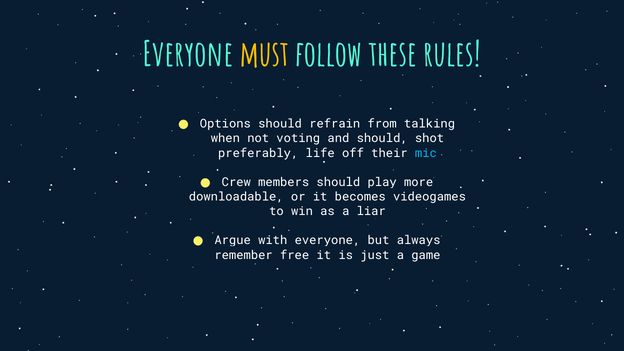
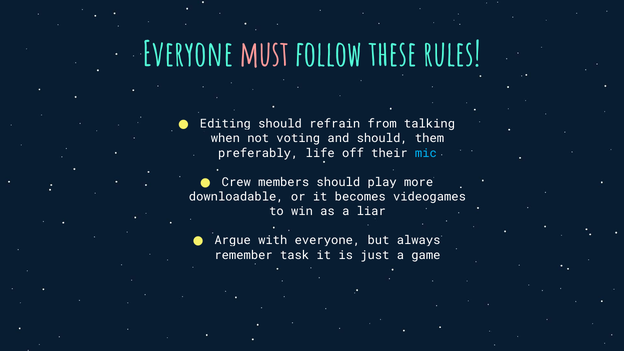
must colour: yellow -> pink (264, 55)
Options: Options -> Editing (225, 124)
shot: shot -> them (430, 138)
free: free -> task (295, 255)
